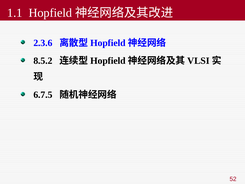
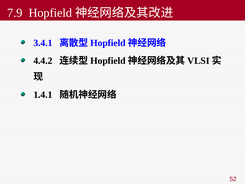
1.1: 1.1 -> 7.9 (15, 13)
2.3.6: 2.3.6 -> 3.4.1 (43, 43)
8.5.2: 8.5.2 -> 4.4.2 (43, 61)
6.7.5: 6.7.5 -> 1.4.1 (43, 95)
